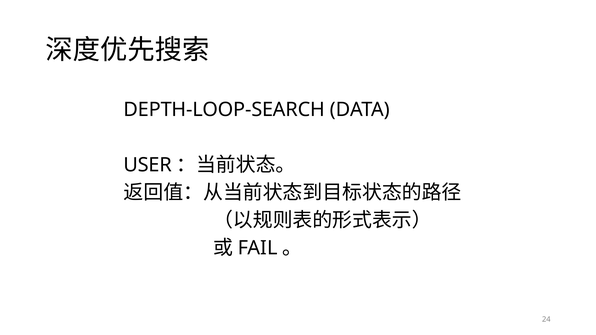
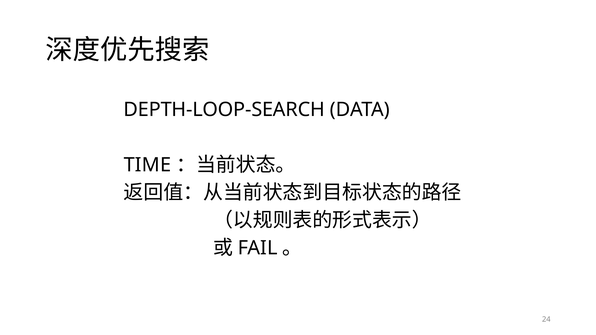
USER: USER -> TIME (147, 165)
